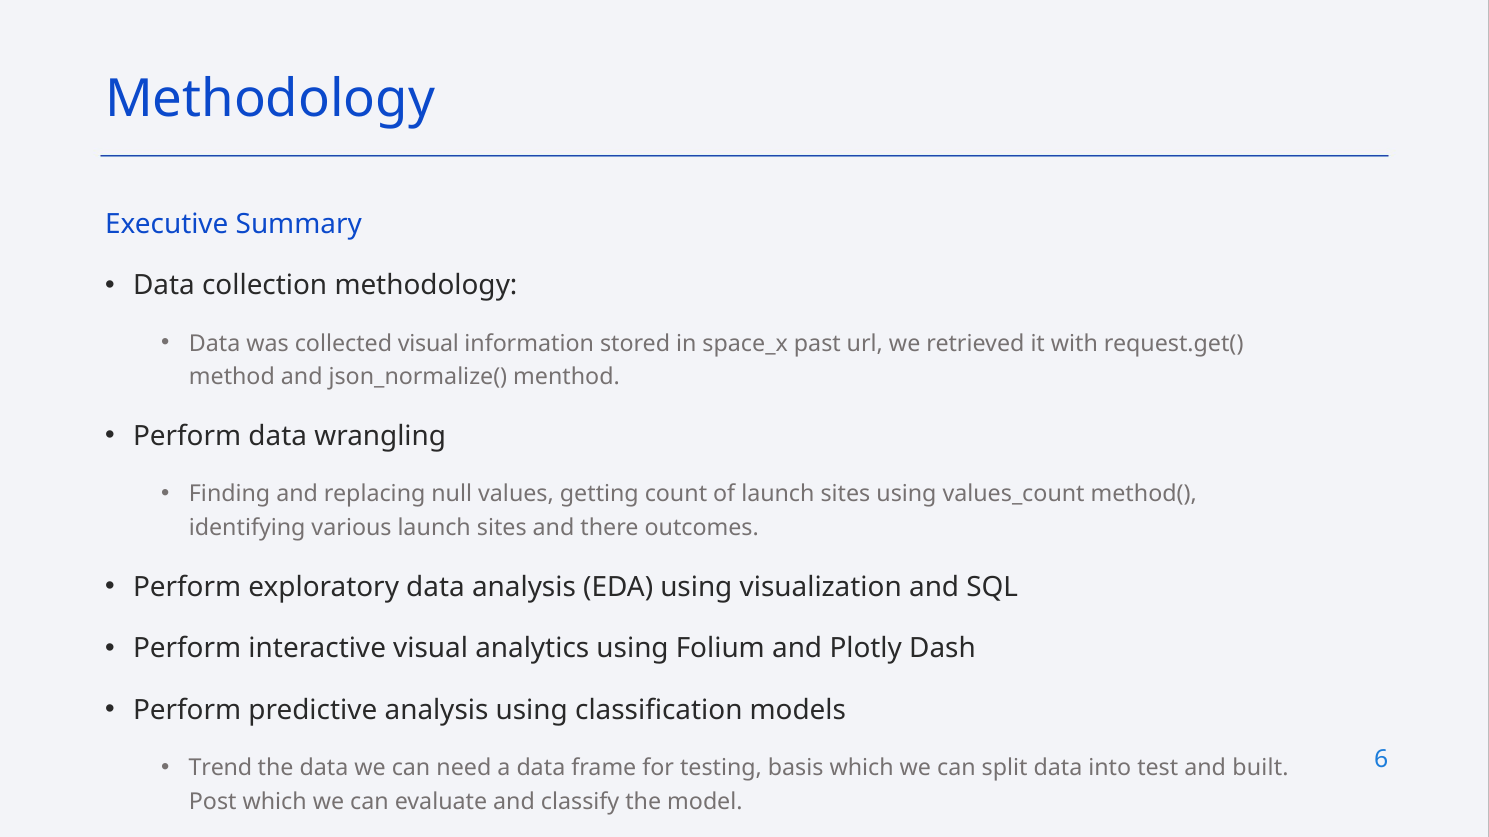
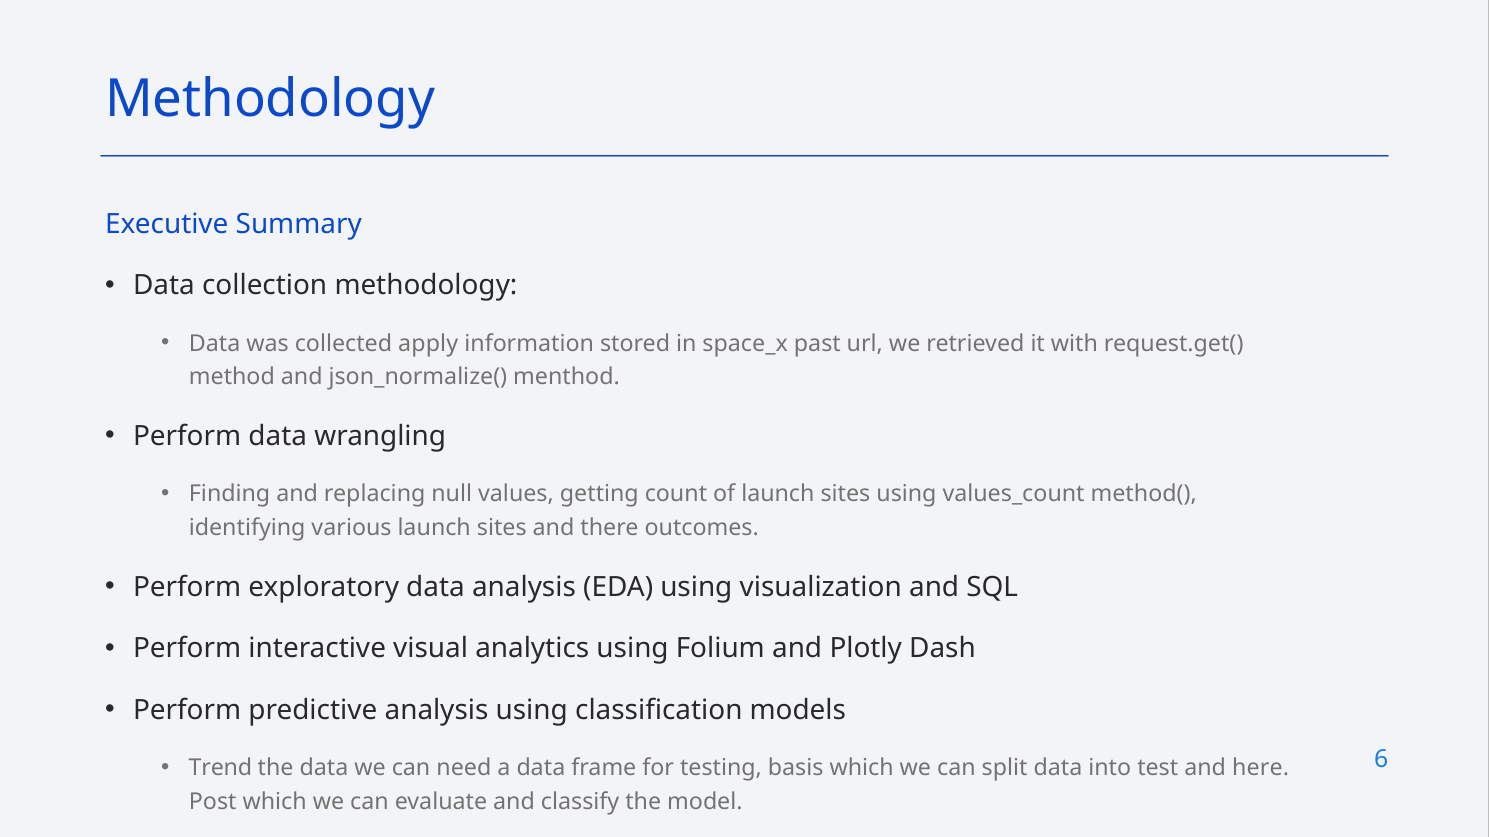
collected visual: visual -> apply (428, 344)
built: built -> here (1261, 769)
